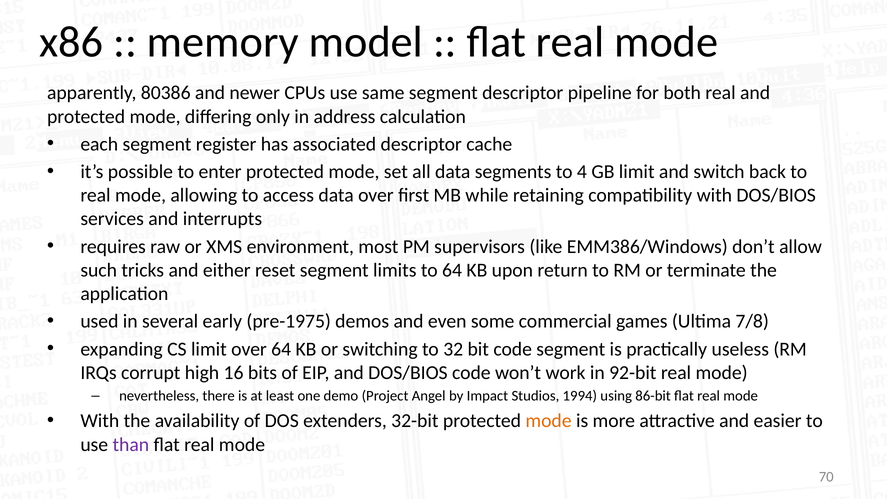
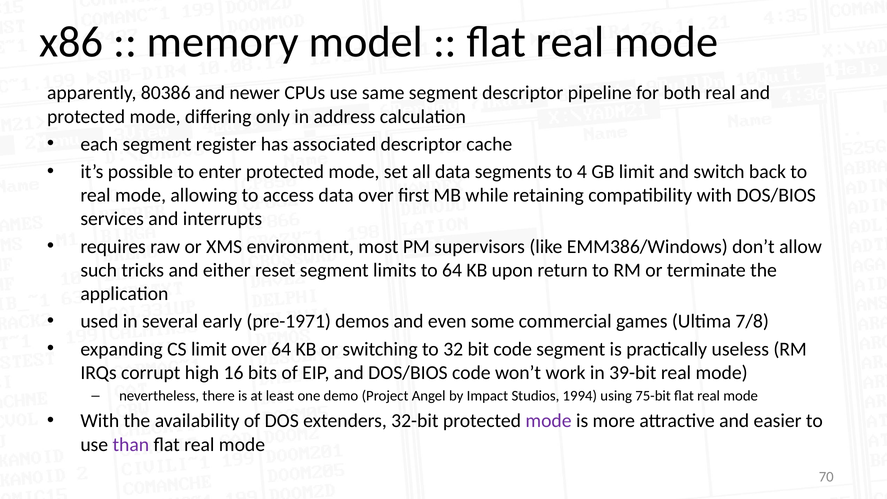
pre-1975: pre-1975 -> pre-1971 (289, 321)
92-bit: 92-bit -> 39-bit (633, 373)
86-bit: 86-bit -> 75-bit (653, 396)
mode colour: orange -> purple (549, 421)
